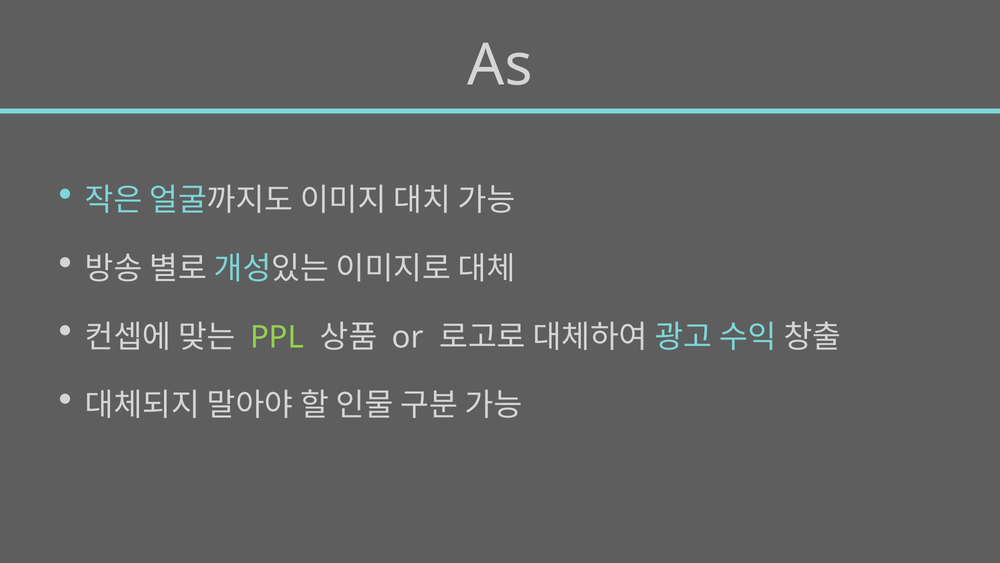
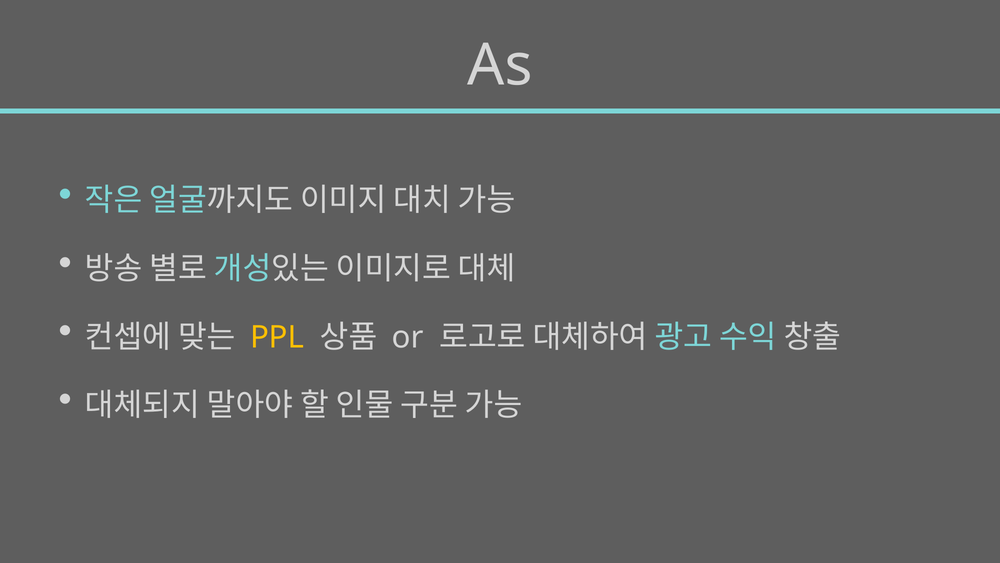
PPL colour: light green -> yellow (277, 337)
